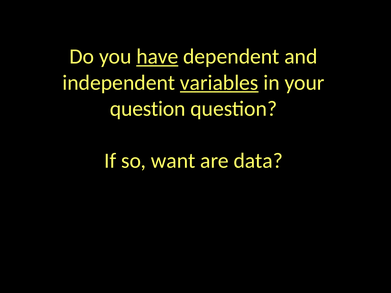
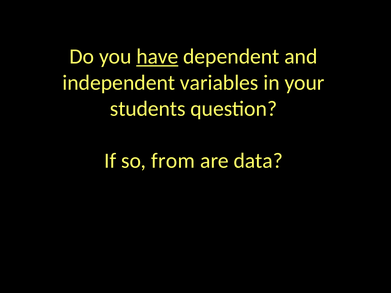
variables underline: present -> none (219, 83)
question: question -> students (148, 109)
want: want -> from (173, 161)
